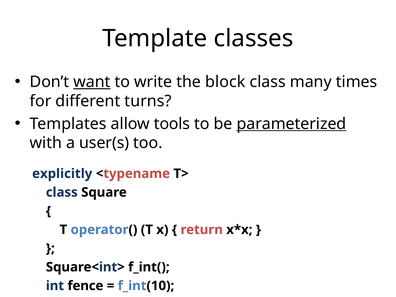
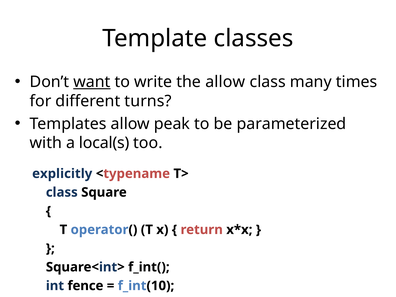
the block: block -> allow (225, 82)
tools: tools -> peak (172, 124)
parameterized underline: present -> none (291, 124)
user(s: user(s -> local(s (104, 143)
